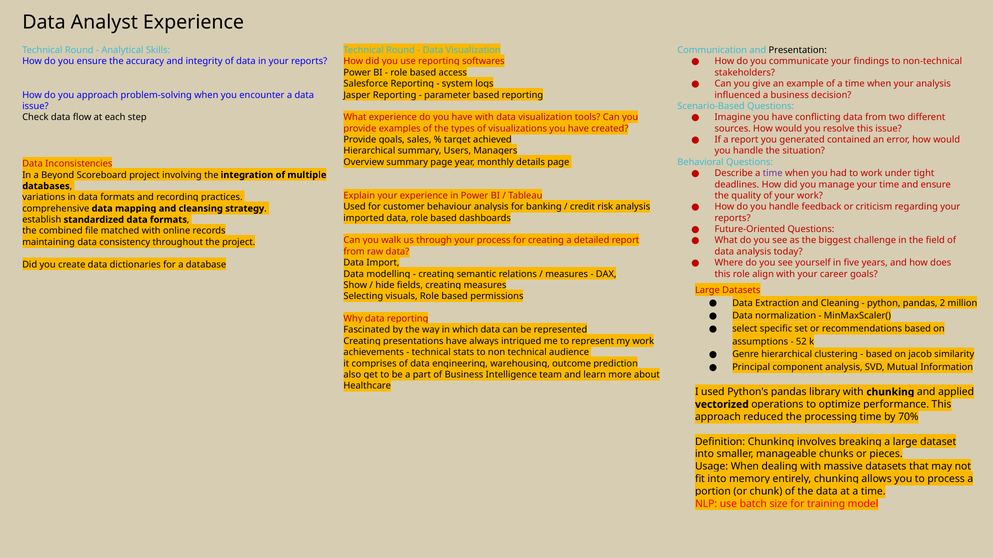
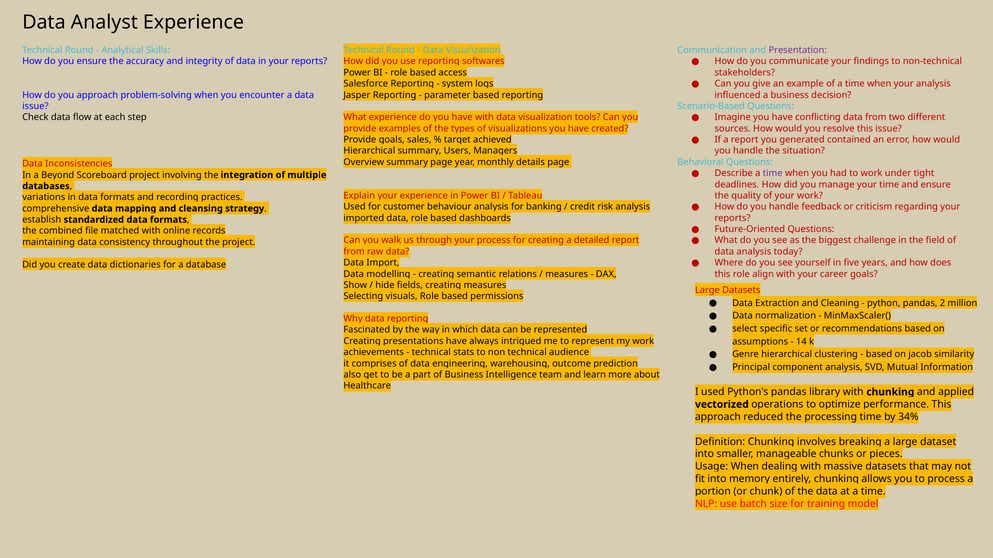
Presentation colour: black -> purple (798, 50)
52: 52 -> 14 (801, 342)
70%: 70% -> 34% (908, 417)
